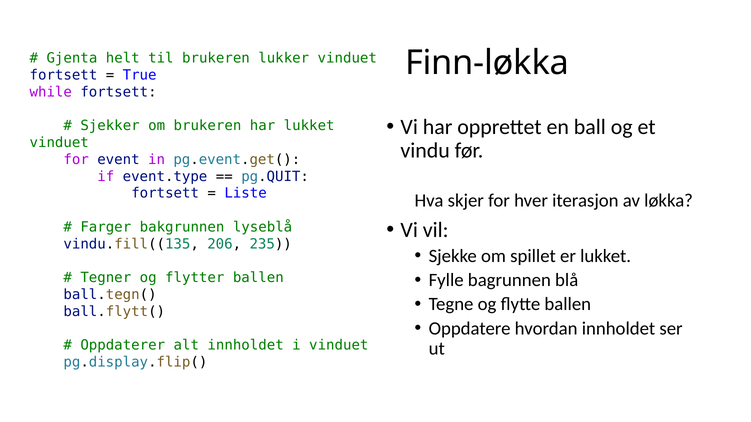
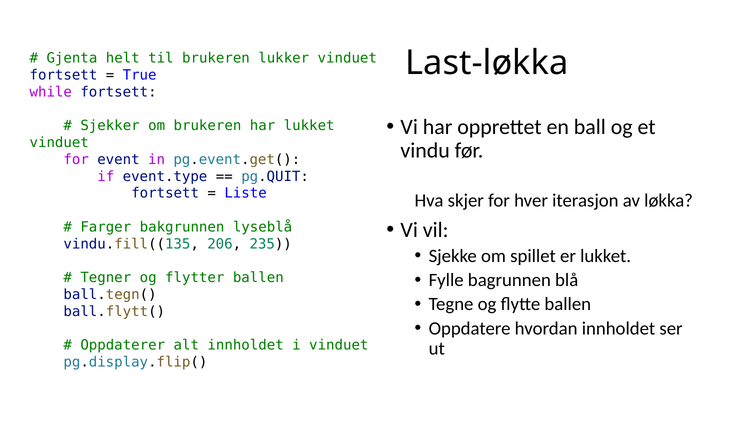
Finn-løkka: Finn-løkka -> Last-løkka (487, 63)
